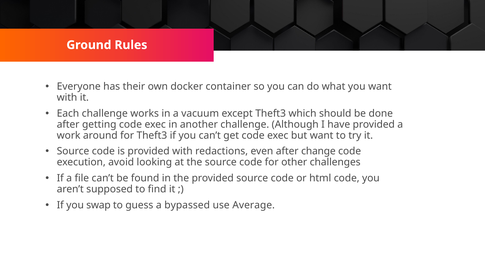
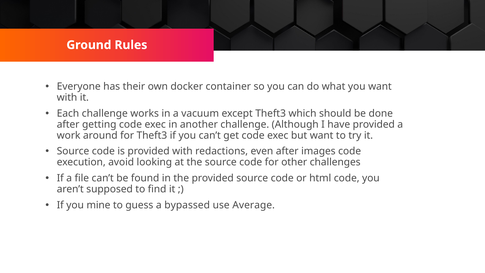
change: change -> images (318, 151)
swap: swap -> mine (98, 205)
